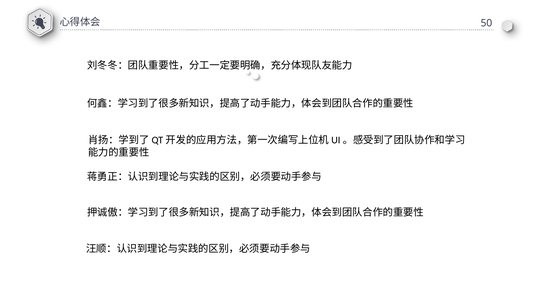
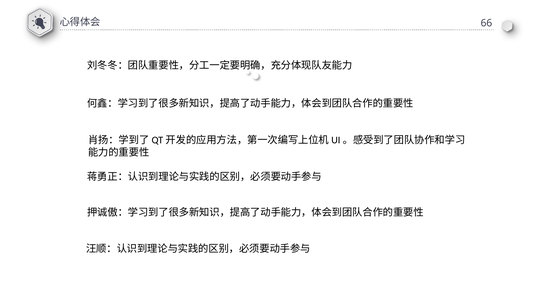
50: 50 -> 66 (486, 23)
